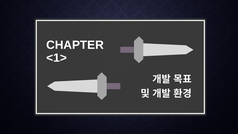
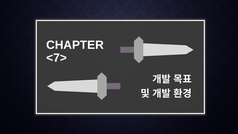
<1>: <1> -> <7> (57, 58)
